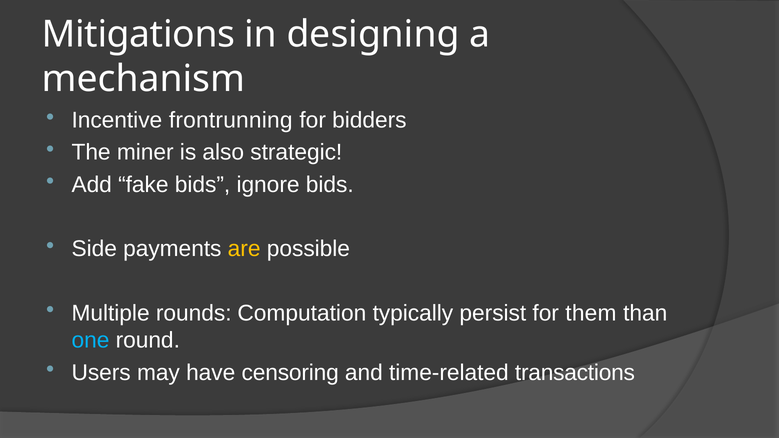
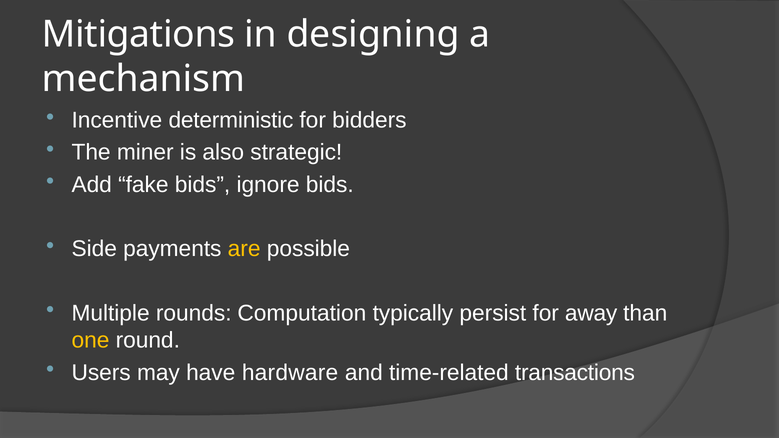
frontrunning: frontrunning -> deterministic (231, 120)
them: them -> away (591, 313)
one colour: light blue -> yellow (90, 341)
censoring: censoring -> hardware (290, 373)
